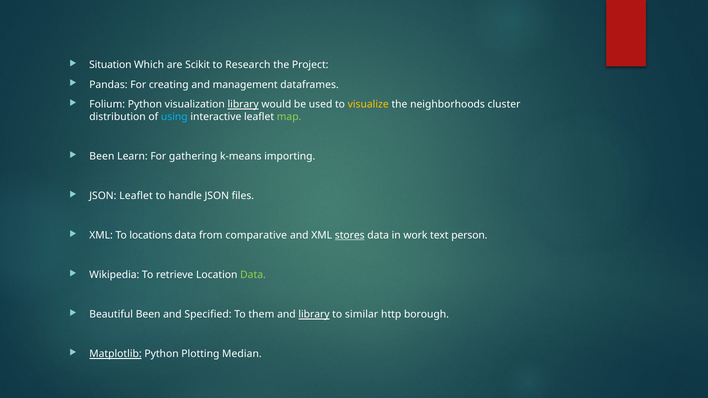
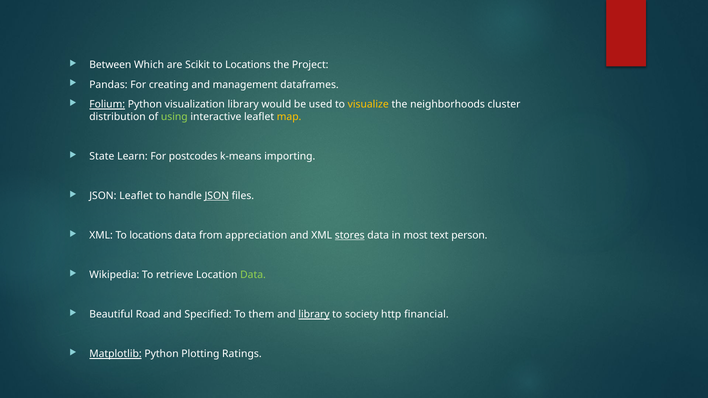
Situation: Situation -> Between (110, 65)
Research: Research -> Locations (248, 65)
Folium underline: none -> present (107, 105)
library underline: present -> none (243, 105)
using colour: light blue -> light green (174, 117)
map colour: light green -> yellow (289, 117)
Been: Been -> State (102, 157)
gathering: gathering -> postcodes (193, 157)
JSON underline: none -> present (217, 196)
comparative: comparative -> appreciation (256, 236)
work: work -> most (415, 236)
Beautiful Been: Been -> Road (148, 315)
similar: similar -> society (362, 315)
borough: borough -> financial (426, 315)
Median: Median -> Ratings (242, 354)
